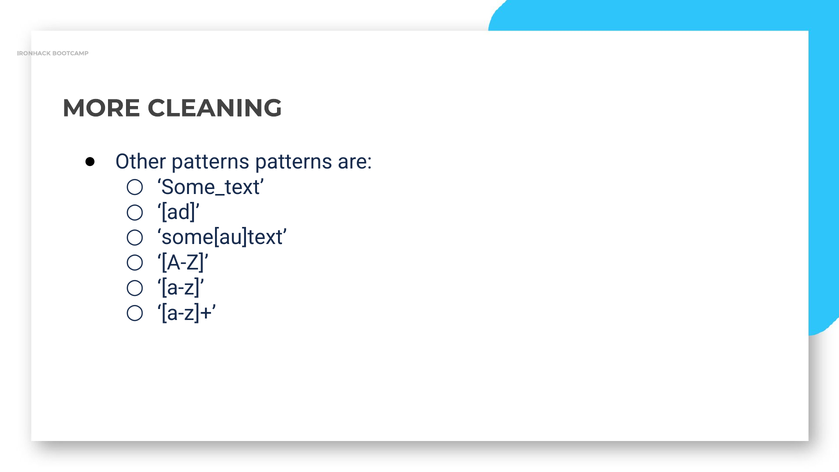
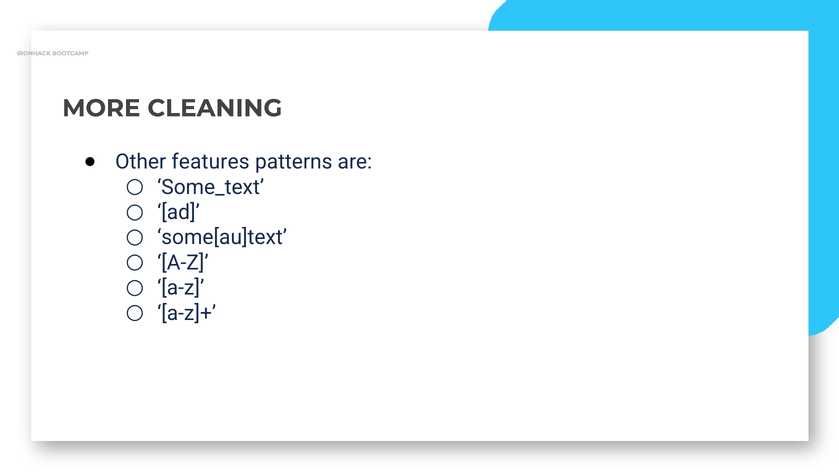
Other patterns: patterns -> features (211, 162)
